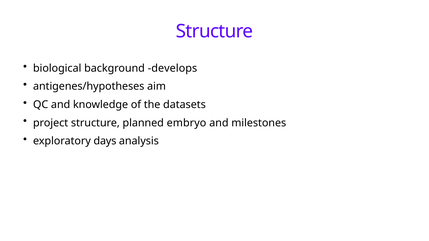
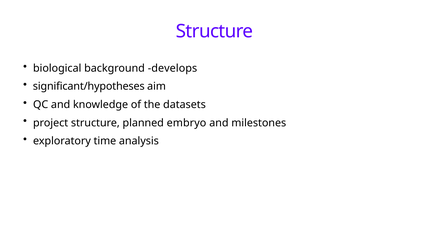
antigenes/hypotheses: antigenes/hypotheses -> significant/hypotheses (89, 87)
days: days -> time (105, 141)
